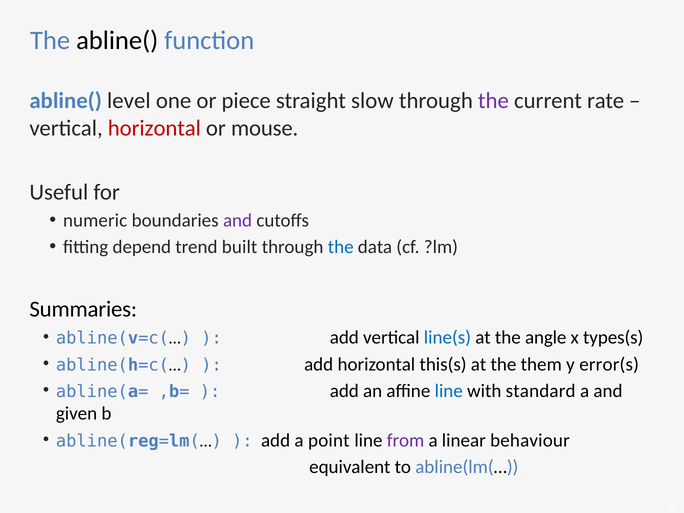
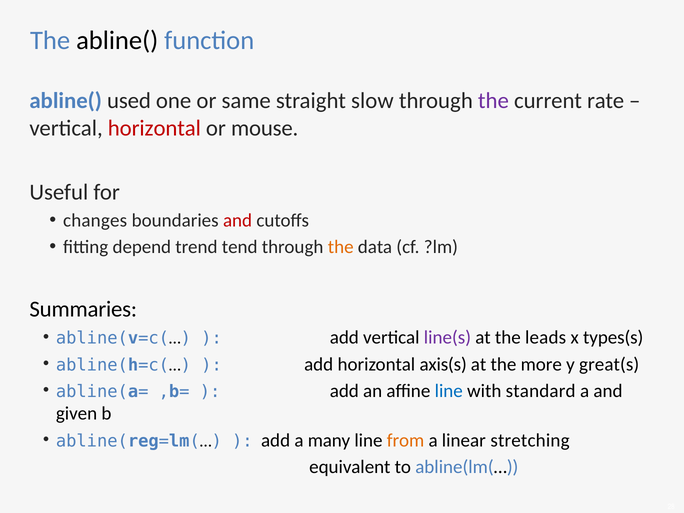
level: level -> used (129, 101)
piece: piece -> same (246, 101)
numeric: numeric -> changes (95, 221)
and colour: purple -> red (238, 221)
built: built -> tend (240, 247)
the colour: blue -> orange (341, 247)
line(s colour: blue -> purple (447, 338)
angle: angle -> leads (546, 338)
this(s: this(s -> axis(s (443, 364)
them: them -> more (541, 364)
error(s: error(s -> great(s (609, 364)
point: point -> many (329, 440)
from colour: purple -> orange (406, 440)
behaviour: behaviour -> stretching (530, 440)
